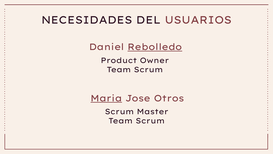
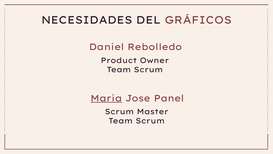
USUARIOS: USUARIOS -> GRÁFICOS (198, 20)
Rebolledo underline: present -> none (155, 47)
Otros: Otros -> Panel (169, 98)
